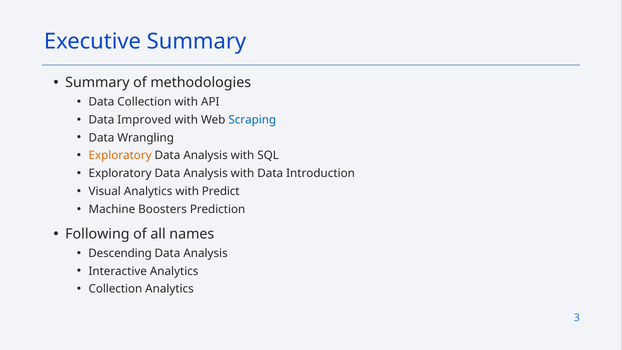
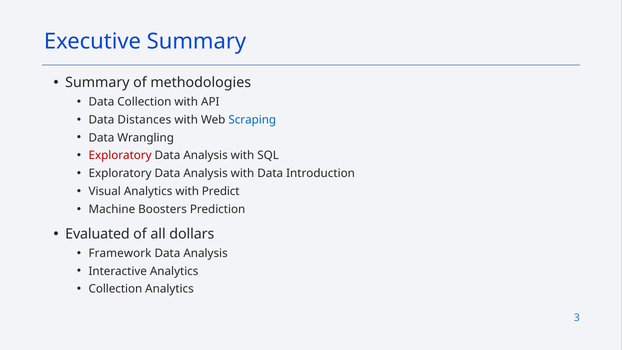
Improved: Improved -> Distances (144, 120)
Exploratory colour: orange -> red (120, 156)
Following: Following -> Evaluated (97, 234)
names: names -> dollars (192, 234)
Descending: Descending -> Framework (120, 253)
